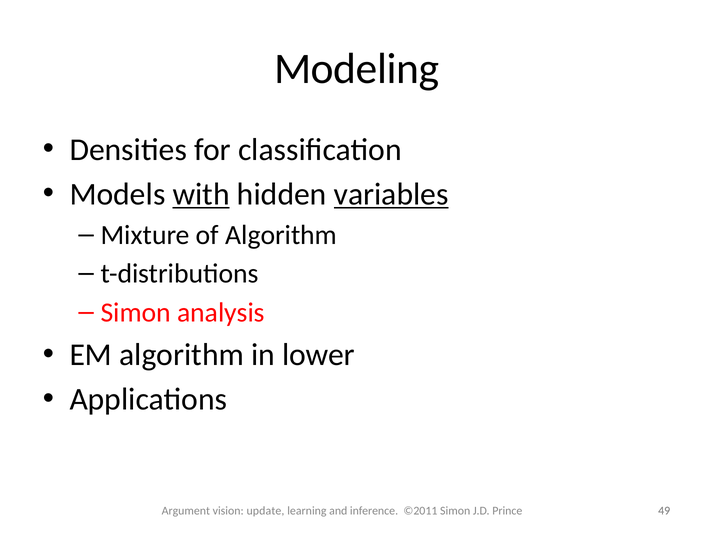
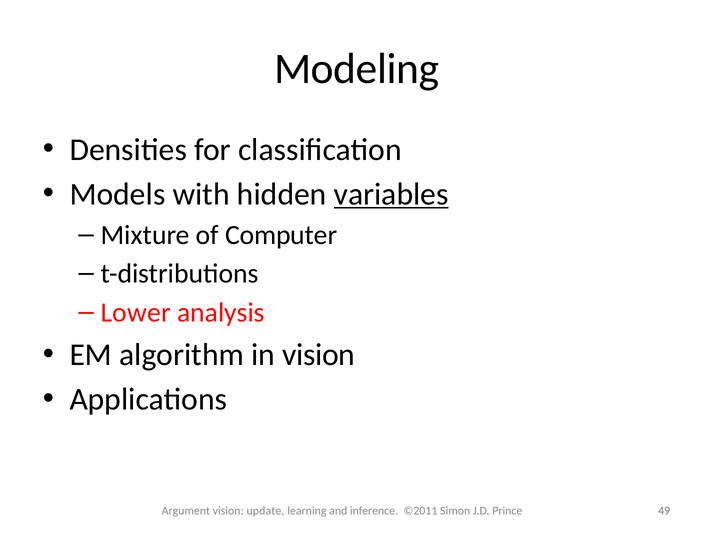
with underline: present -> none (201, 194)
of Algorithm: Algorithm -> Computer (281, 235)
Simon: Simon -> Lower (136, 312)
in lower: lower -> vision (319, 355)
